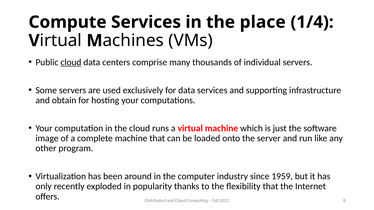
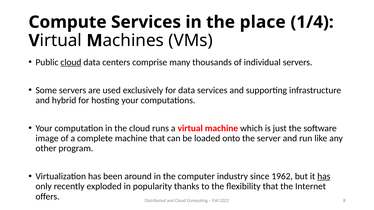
obtain: obtain -> hybrid (64, 100)
1959: 1959 -> 1962 (282, 177)
has underline: none -> present (324, 177)
